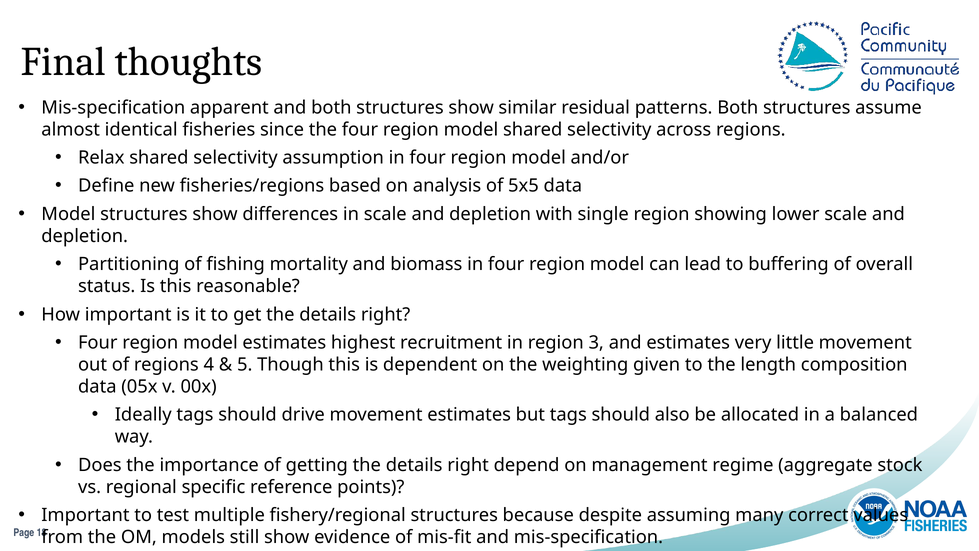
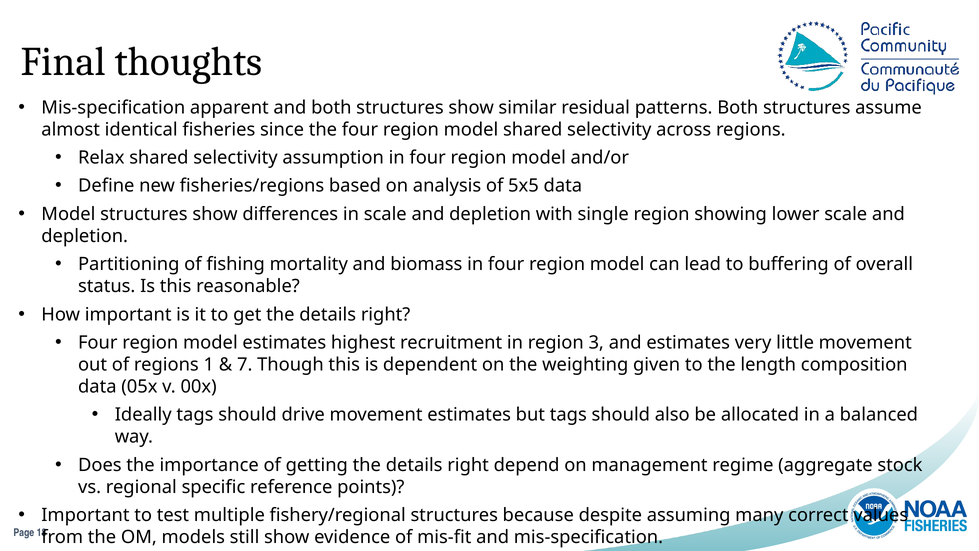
4: 4 -> 1 (209, 364)
5: 5 -> 7 (245, 364)
